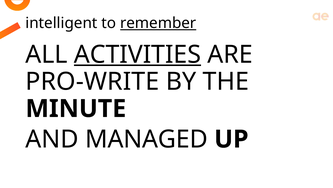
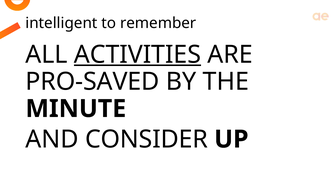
remember underline: present -> none (158, 23)
PRO-WRITE: PRO-WRITE -> PRO-SAVED (92, 81)
MANAGED: MANAGED -> CONSIDER (146, 139)
